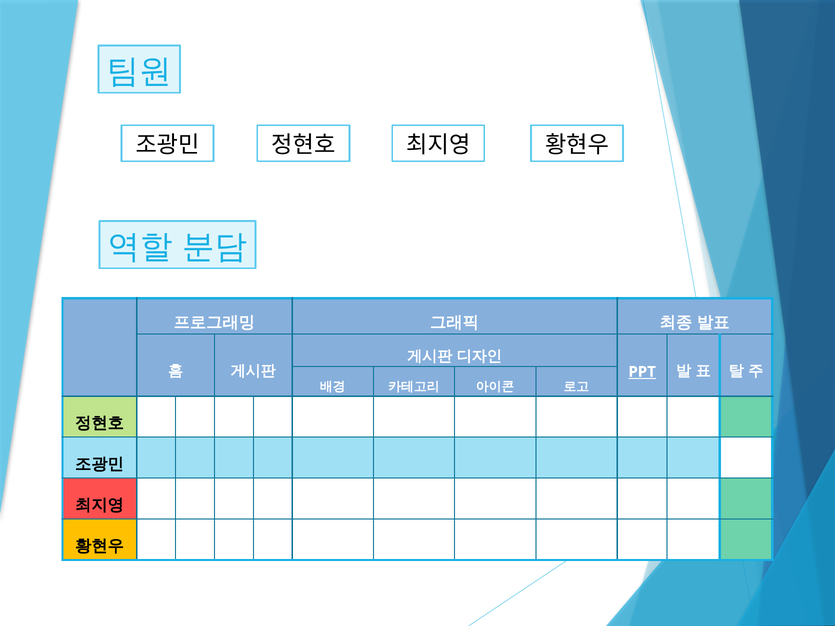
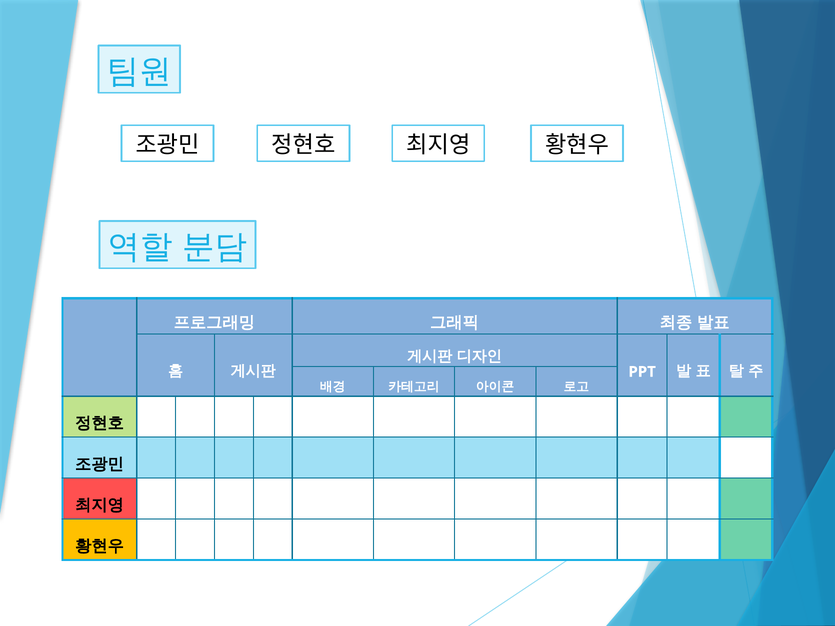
PPT underline: present -> none (642, 372)
